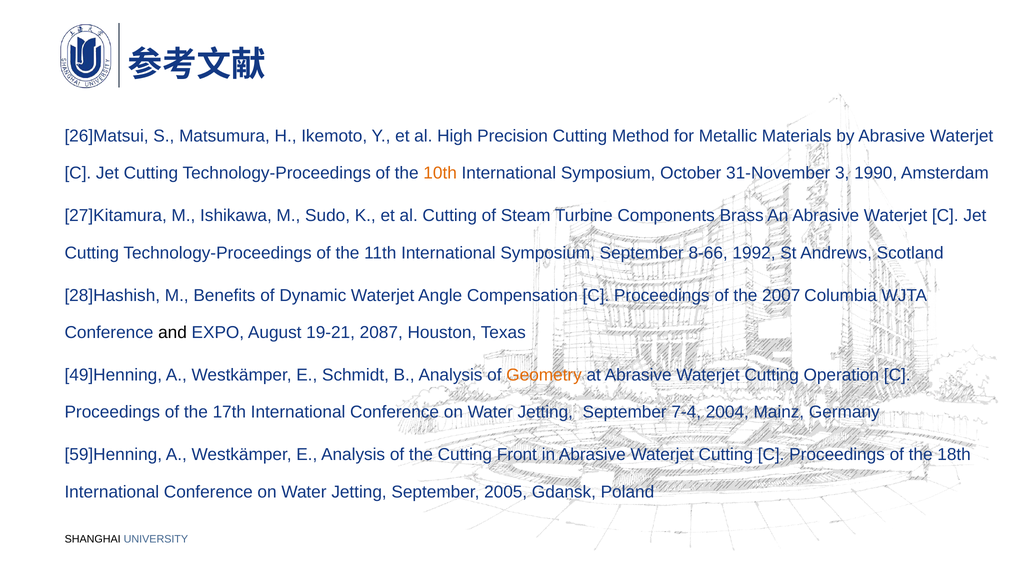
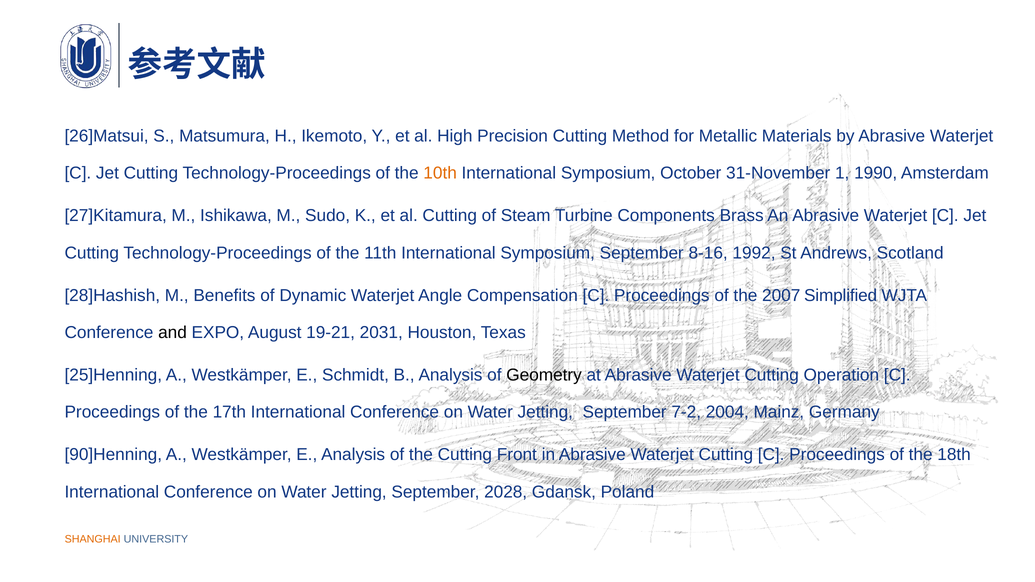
3: 3 -> 1 (842, 173)
8-66: 8-66 -> 8-16 (708, 253)
Columbia: Columbia -> Simplified (841, 296)
2087: 2087 -> 2031 (381, 333)
49]Henning: 49]Henning -> 25]Henning (113, 375)
Geometry colour: orange -> black (544, 375)
7-4: 7-4 -> 7-2 (686, 412)
59]Henning: 59]Henning -> 90]Henning (113, 455)
2005: 2005 -> 2028 (506, 492)
SHANGHAI colour: black -> orange (93, 539)
